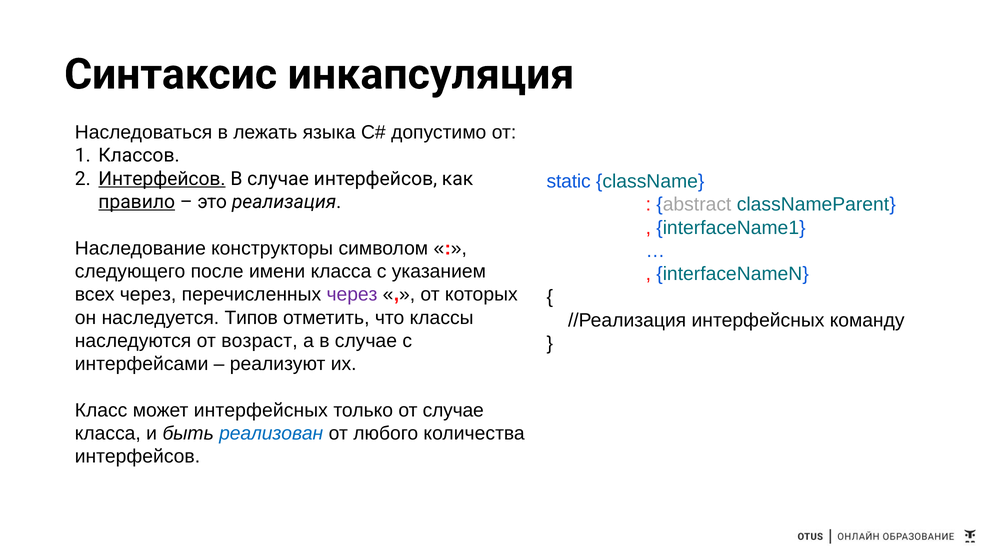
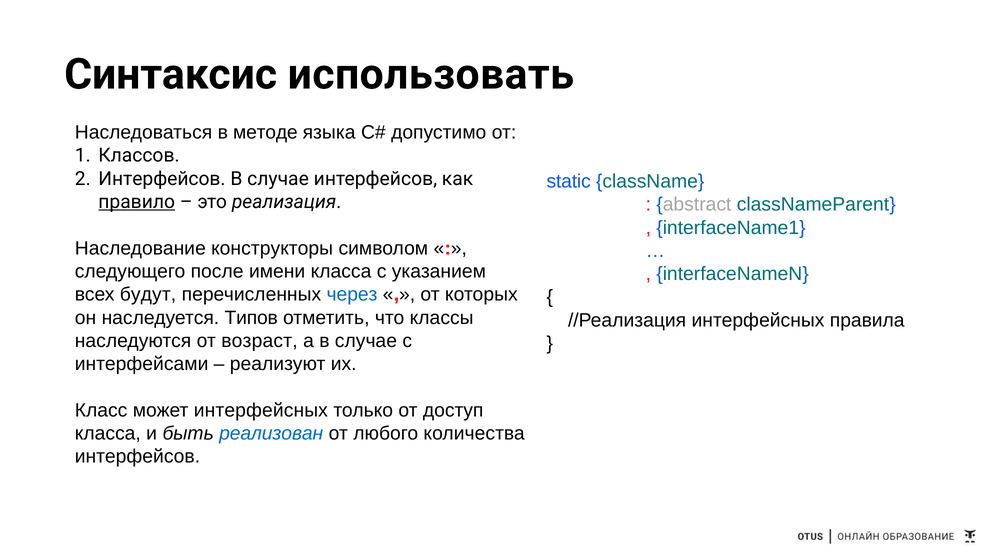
инкапсуляция: инкапсуляция -> использовать (431, 74)
лежать: лежать -> методе (265, 132)
Интерфейсов underline: present -> none (162, 179)
всех через: через -> будут (148, 295)
через colour: purple -> blue (352, 295)
команду: команду -> правила (867, 320)
от случае: случае -> доступ (453, 410)
